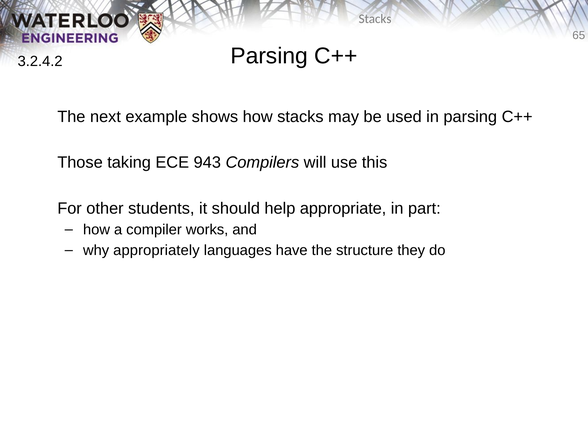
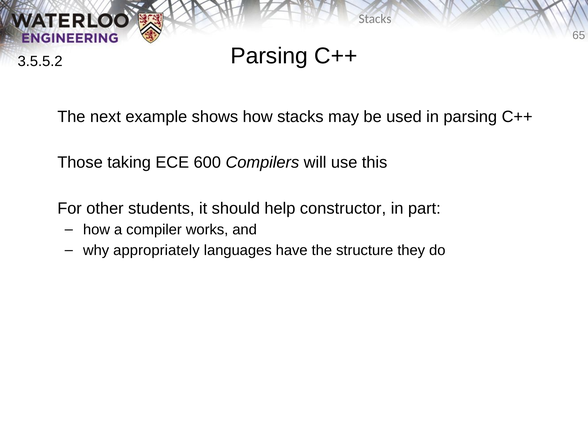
3.2.4.2: 3.2.4.2 -> 3.5.5.2 (40, 61)
943: 943 -> 600 (207, 163)
appropriate: appropriate -> constructor (343, 208)
